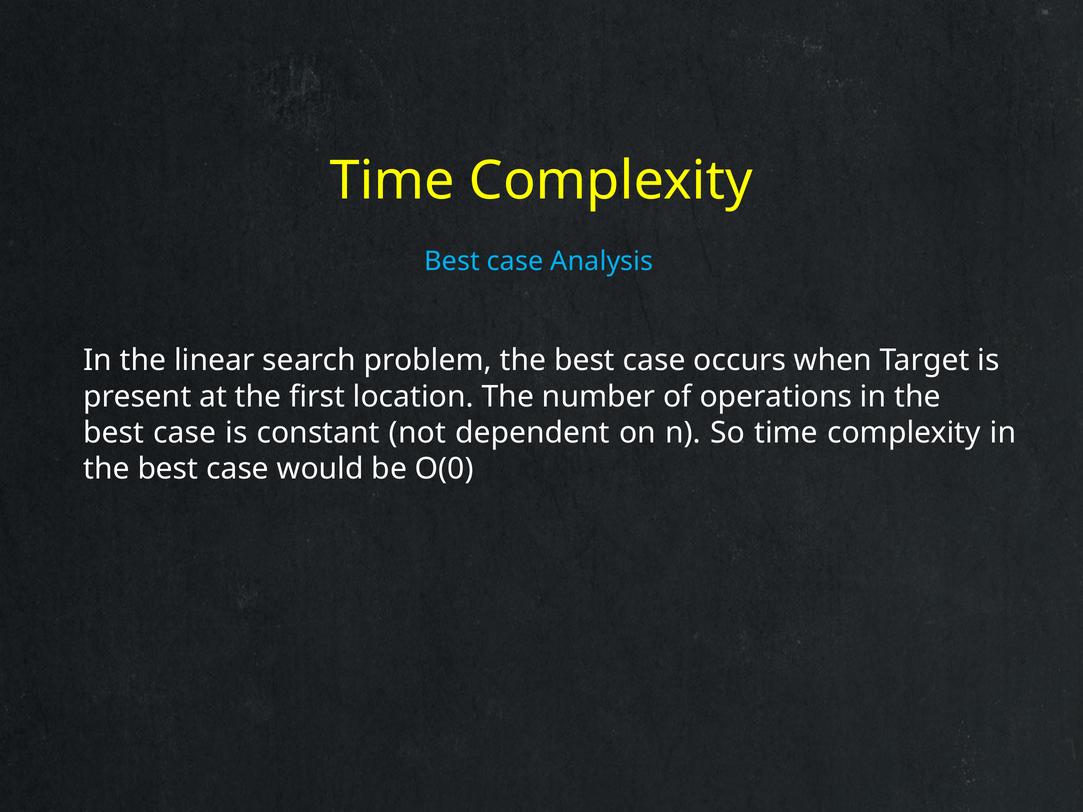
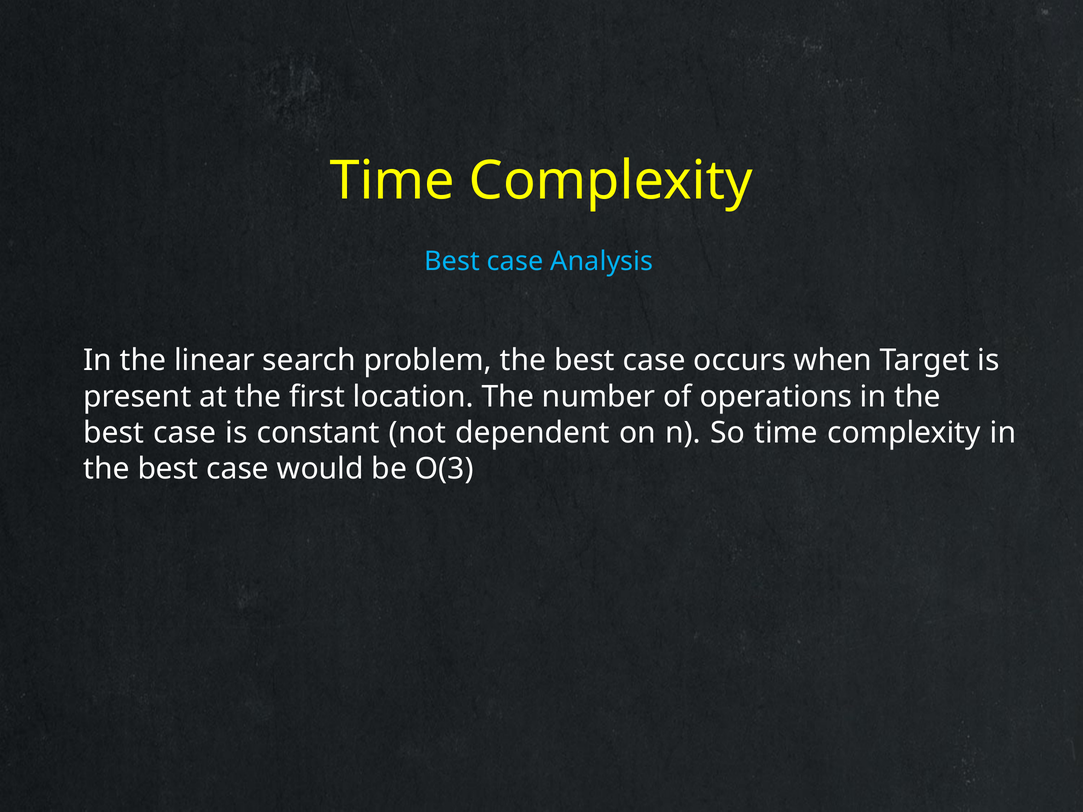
O(0: O(0 -> O(3 (444, 469)
